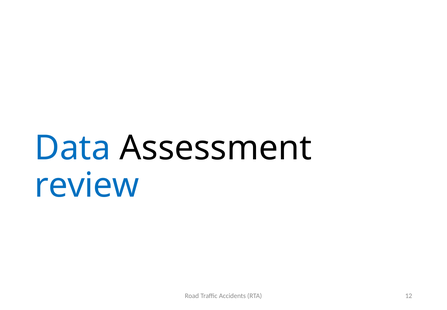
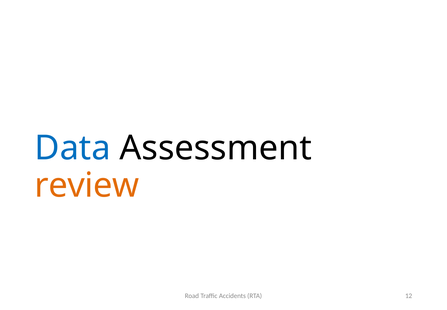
review colour: blue -> orange (87, 185)
